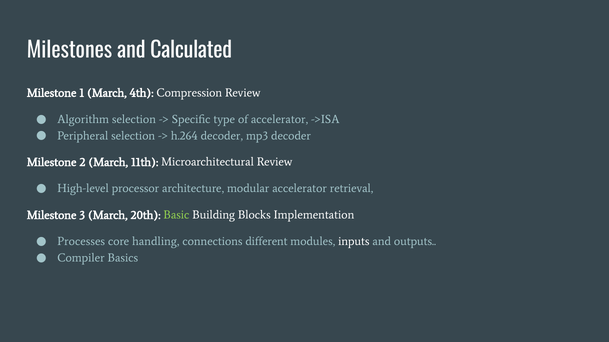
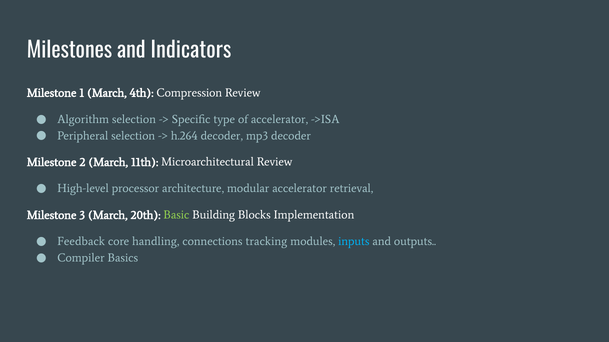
Calculated: Calculated -> Indicators (191, 50)
Processes: Processes -> Feedback (81, 242)
different: different -> tracking (266, 242)
inputs colour: white -> light blue (354, 242)
